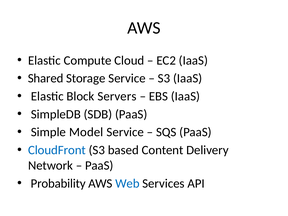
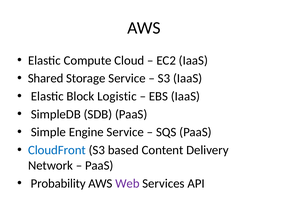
Servers: Servers -> Logistic (117, 96)
Model: Model -> Engine (86, 132)
Web colour: blue -> purple (127, 183)
